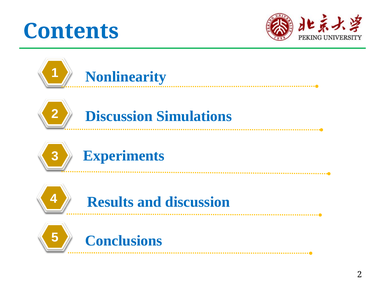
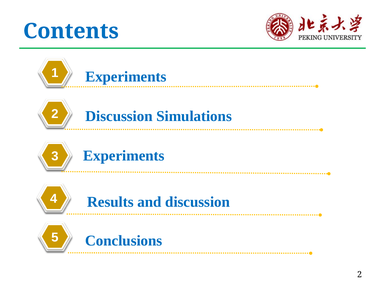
Nonlinearity: Nonlinearity -> Experiments (126, 77)
